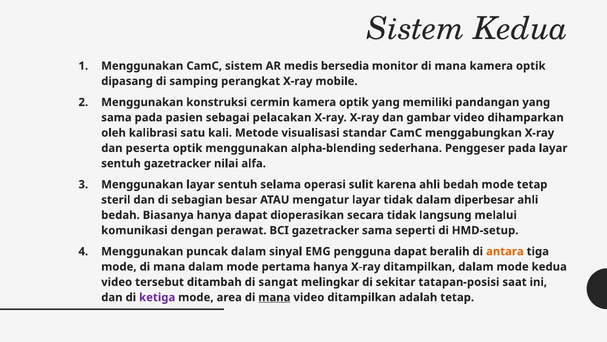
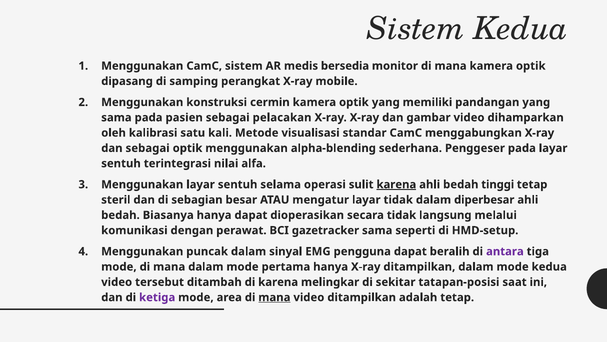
dan peserta: peserta -> sebagai (148, 148)
sentuh gazetracker: gazetracker -> terintegrasi (177, 163)
karena underline: none -> present (396, 184)
bedah mode: mode -> tinggi (498, 184)
antara colour: orange -> purple (505, 251)
di sangat: sangat -> karena (278, 282)
